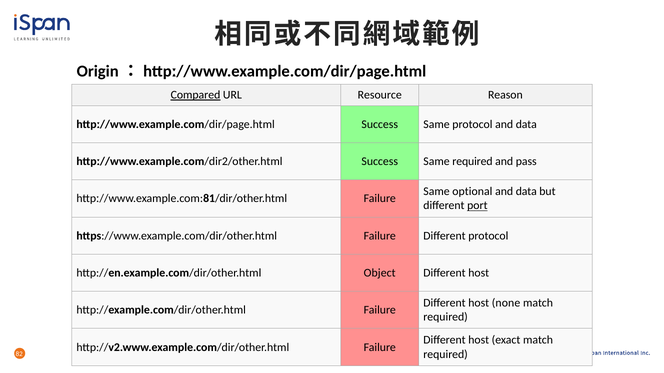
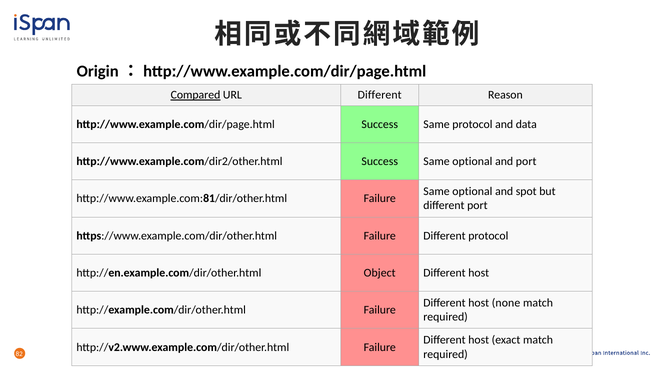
URL Resource: Resource -> Different (380, 95)
Success Same required: required -> optional (472, 161)
and pass: pass -> port (526, 161)
data: data -> spot (526, 192)
port underline: present -> none (477, 206)
